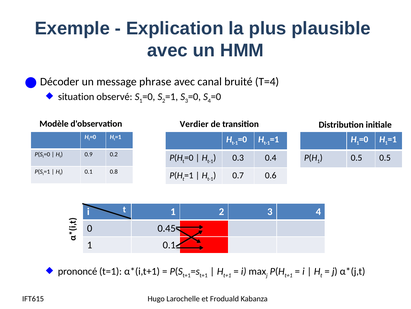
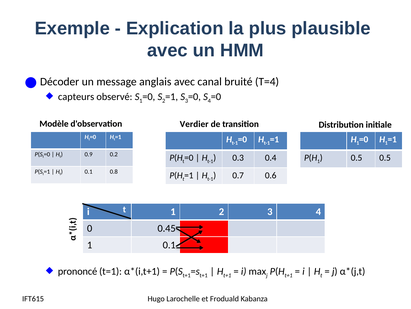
phrase: phrase -> anglais (155, 82)
situation: situation -> capteurs (76, 97)
